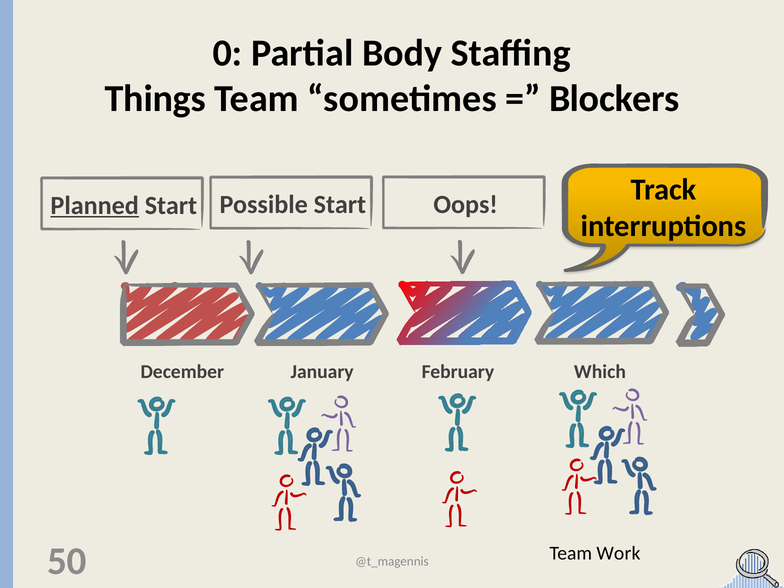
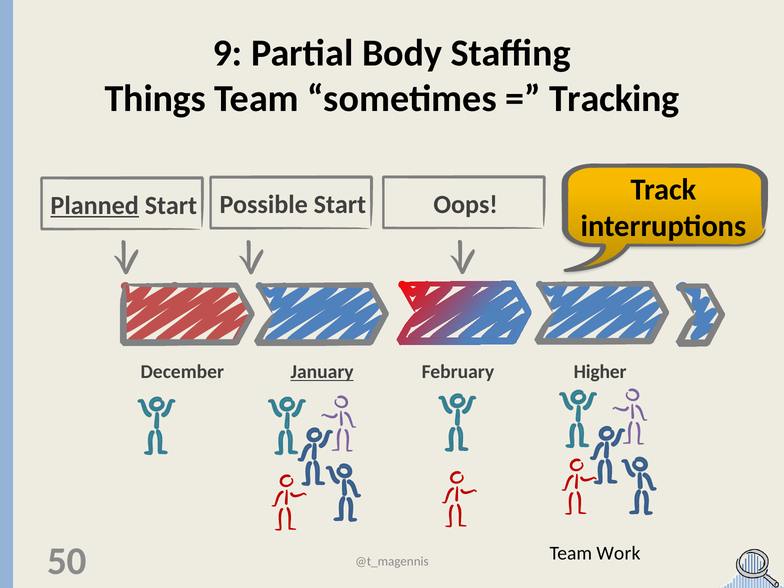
0: 0 -> 9 (228, 53)
Blockers: Blockers -> Tracking (614, 99)
January underline: none -> present (322, 372)
Which: Which -> Higher (600, 372)
